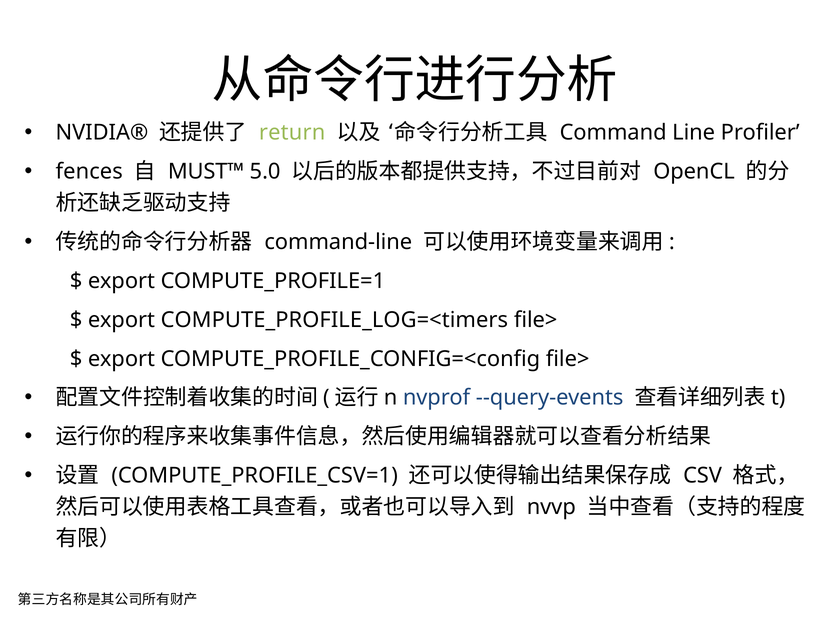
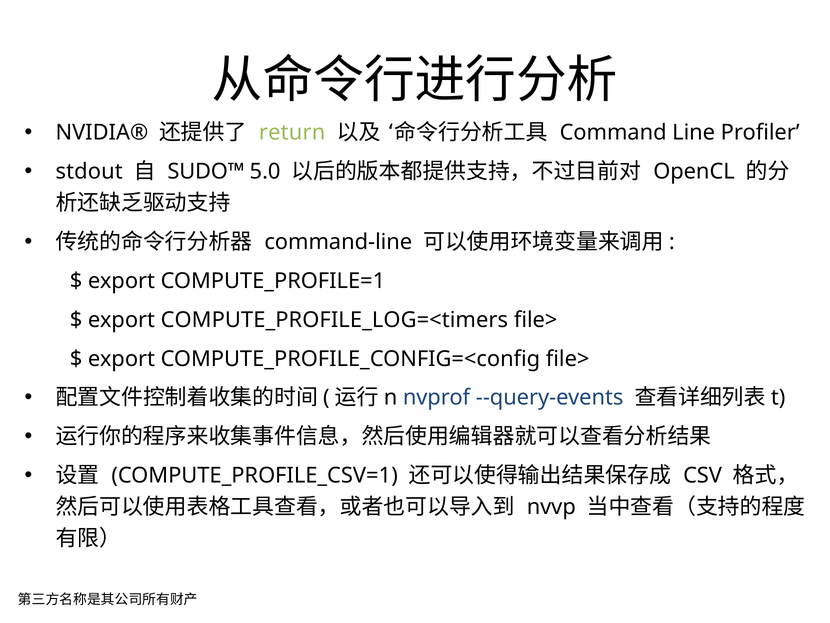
fences: fences -> stdout (89, 171)
MUST™: MUST™ -> SUDO™ (206, 171)
